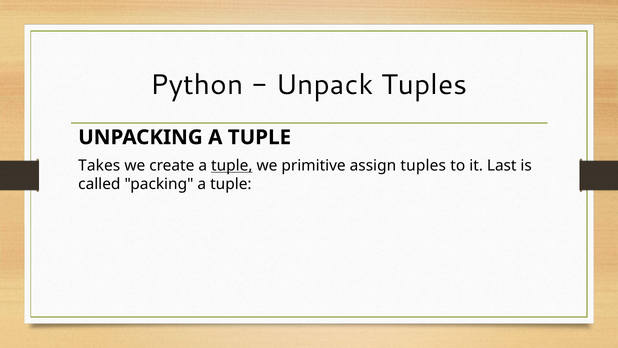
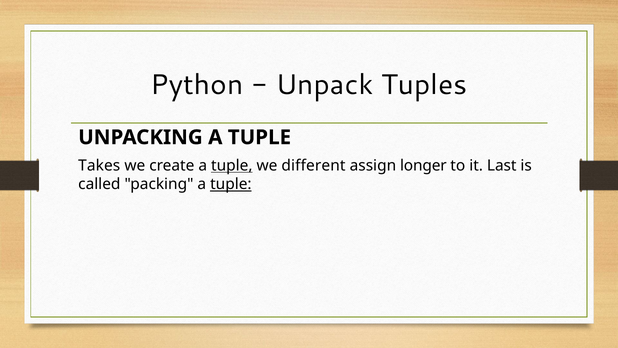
primitive: primitive -> different (313, 165)
assign tuples: tuples -> longer (423, 165)
tuple underline: none -> present (231, 184)
